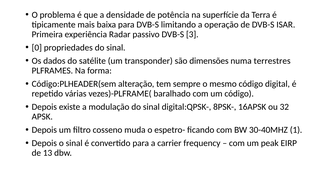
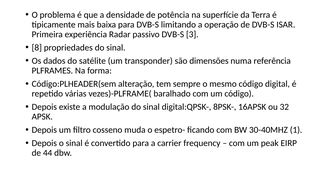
0: 0 -> 8 (37, 48)
terrestres: terrestres -> referência (272, 61)
13: 13 -> 44 (48, 153)
